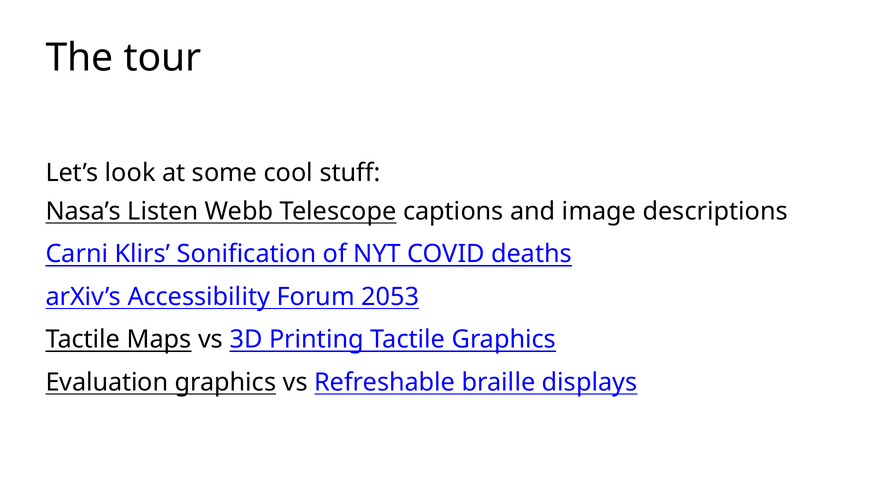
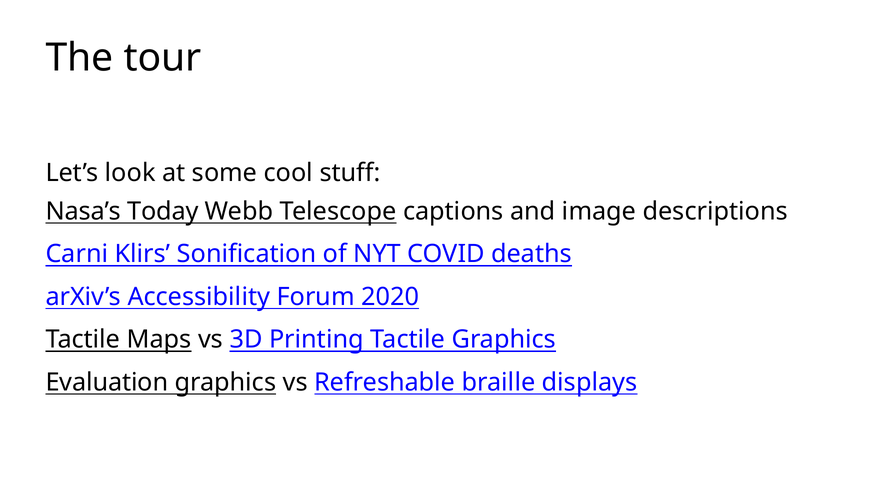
Listen: Listen -> Today (163, 211)
2053: 2053 -> 2020 (390, 297)
